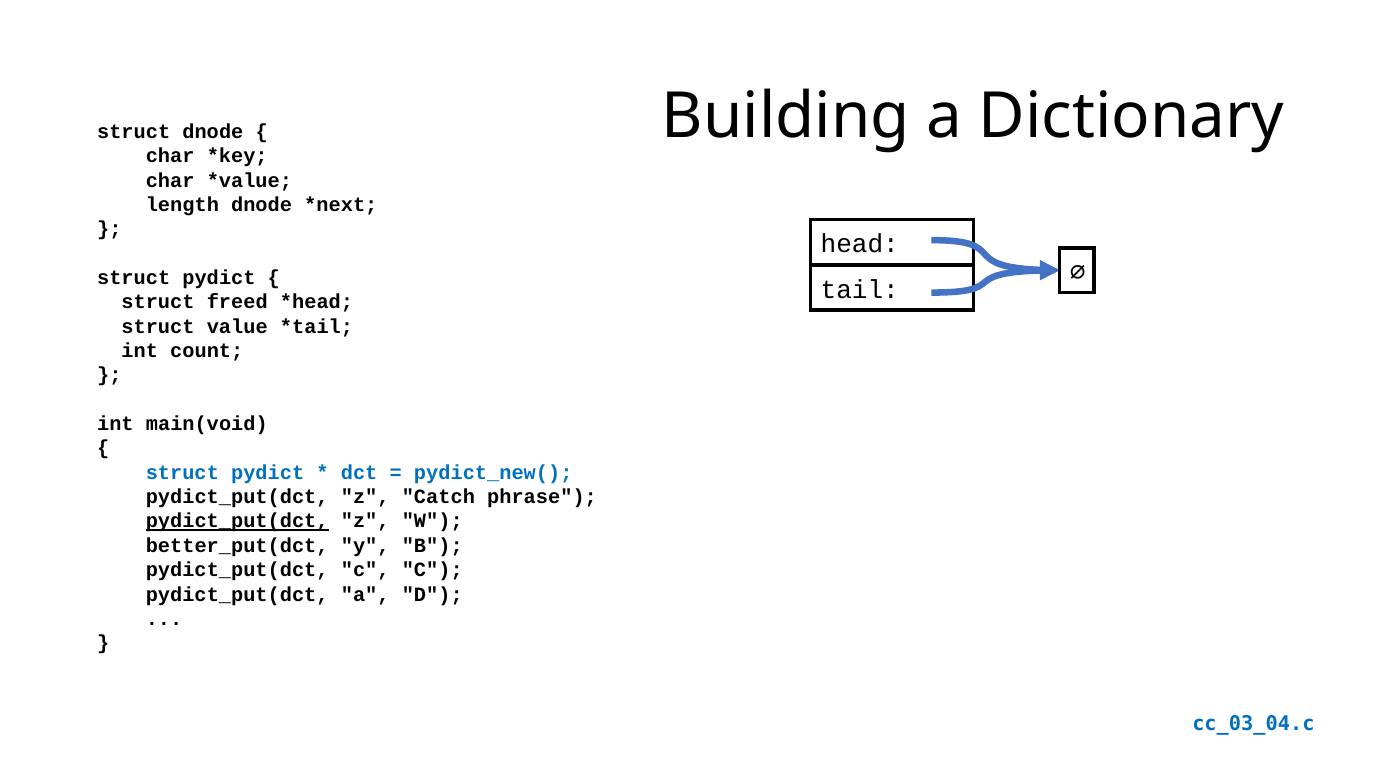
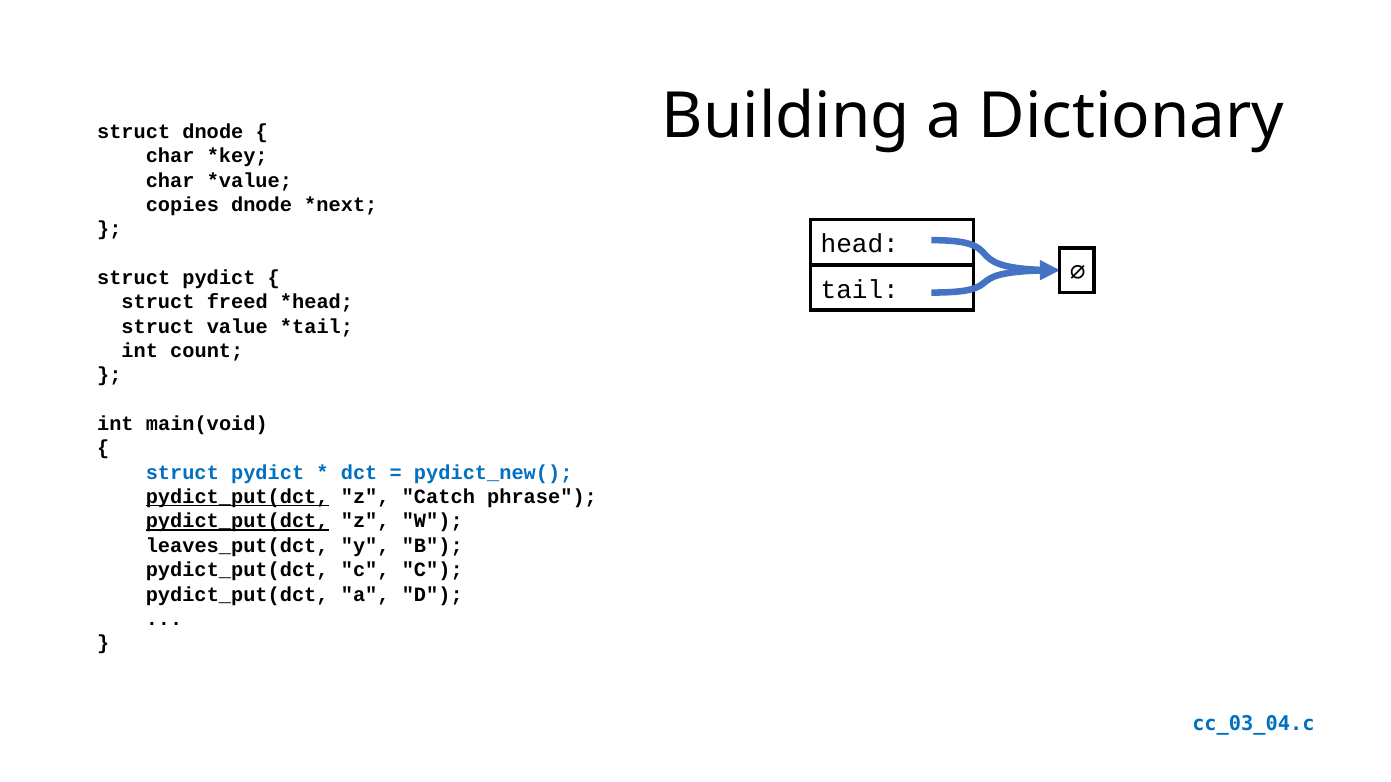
length: length -> copies (182, 205)
pydict_put(dct underline: none -> present (237, 497)
better_put(dct: better_put(dct -> leaves_put(dct (237, 546)
